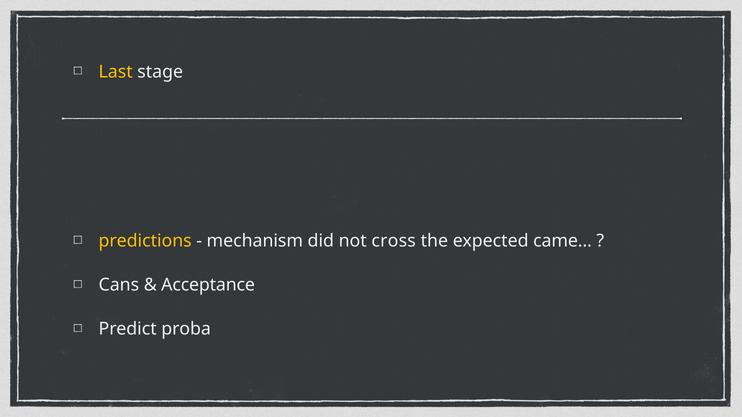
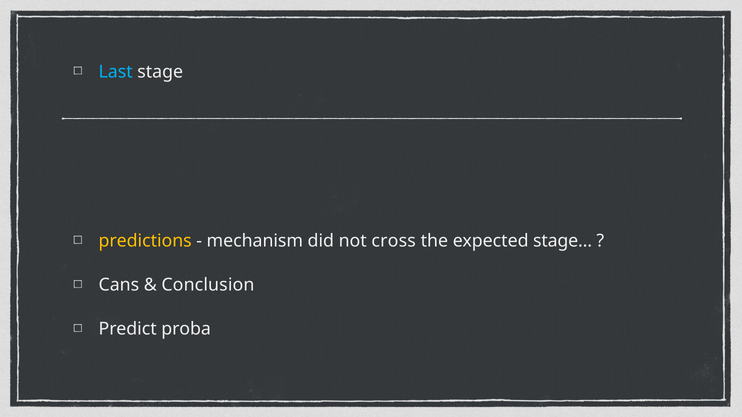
Last colour: yellow -> light blue (116, 72)
came…: came… -> stage… (563, 241)
Acceptance: Acceptance -> Conclusion (208, 285)
